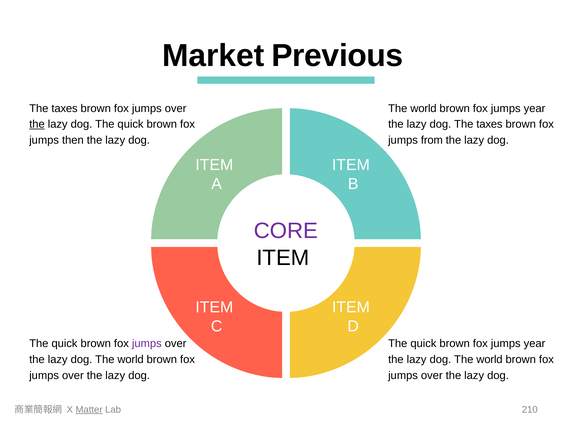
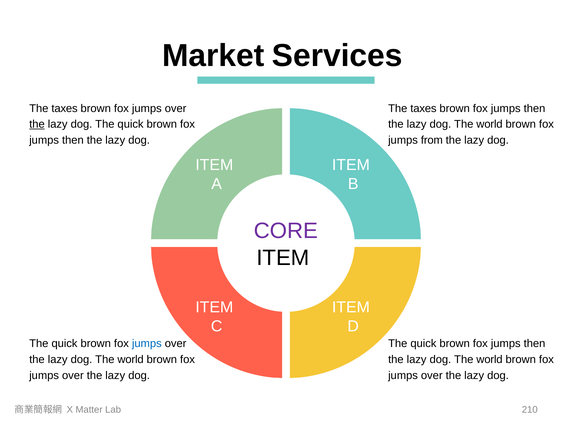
Previous: Previous -> Services (337, 56)
world: world -> taxes (423, 108)
year: year -> then (535, 108)
taxes: taxes -> world (489, 124)
jumps colour: purple -> blue (147, 344)
year: year -> then (535, 344)
Matter underline: present -> none (89, 410)
